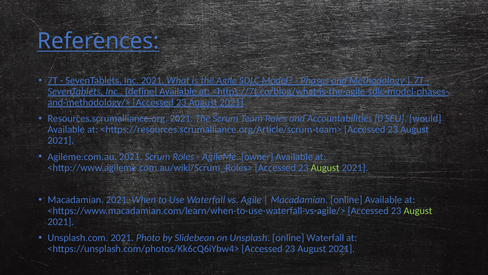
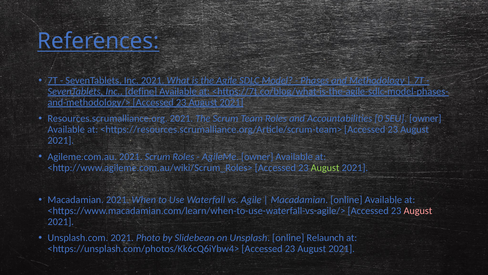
SEU would: would -> owner (425, 118)
August colour: light green -> pink (418, 210)
online Waterfall: Waterfall -> Relaunch (325, 238)
